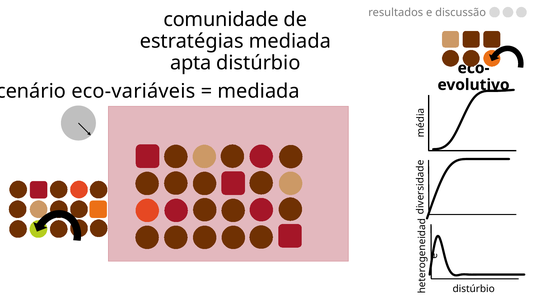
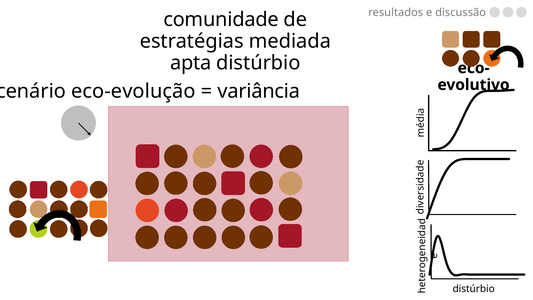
eco-variáveis: eco-variáveis -> eco-evolução (133, 91)
mediada: mediada -> variância (259, 91)
